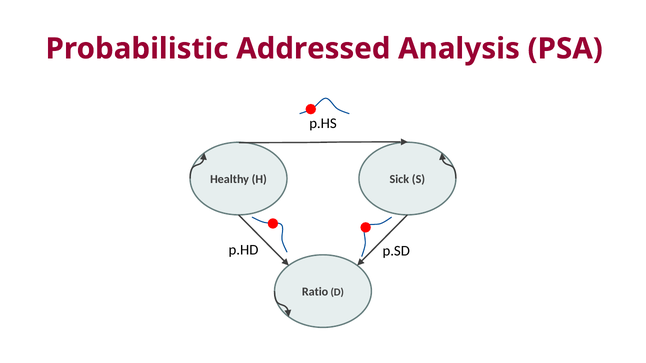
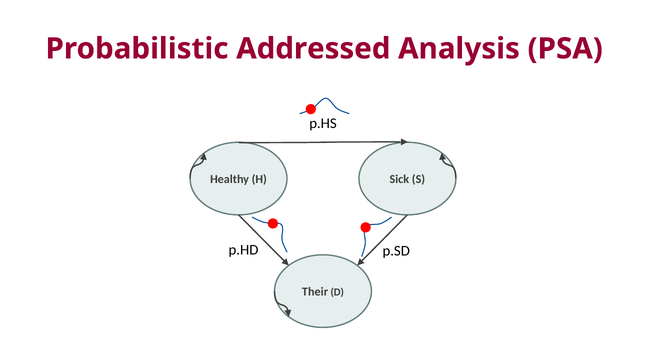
Ratio: Ratio -> Their (315, 292)
